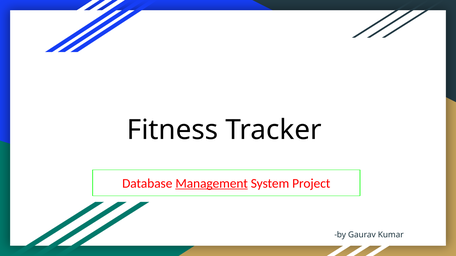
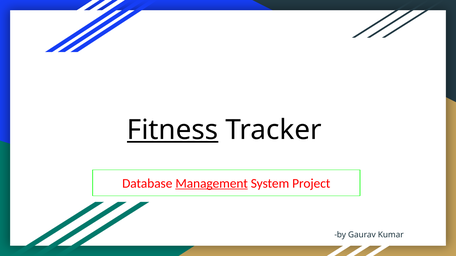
Fitness underline: none -> present (173, 130)
